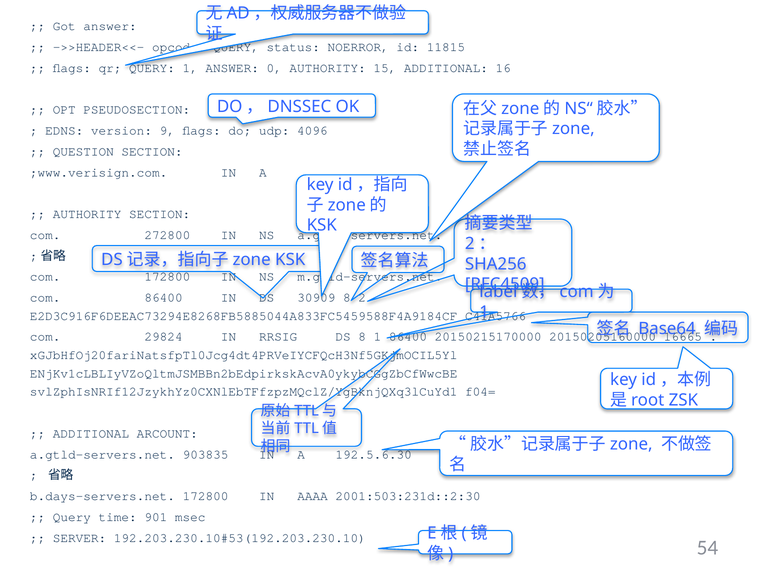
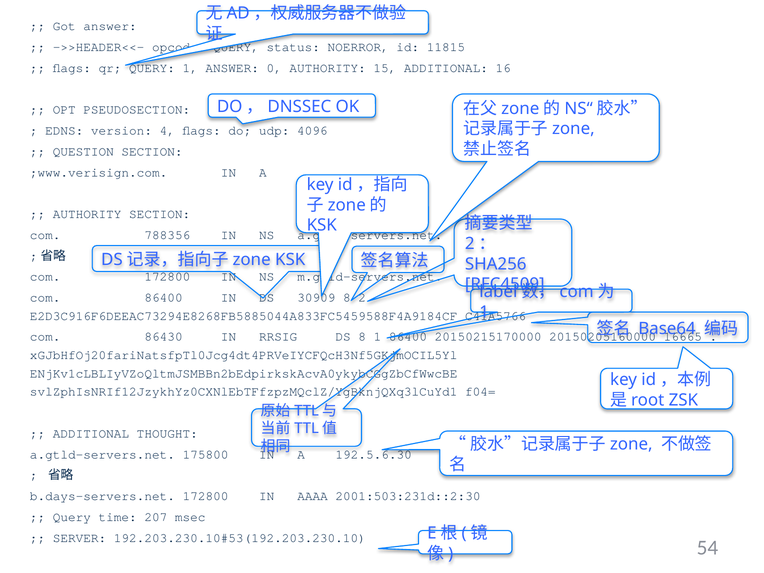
9: 9 -> 4 (167, 131)
272800: 272800 -> 788356 (167, 235)
29824: 29824 -> 86430 (164, 337)
ARCOUNT: ARCOUNT -> THOUGHT (167, 433)
903835: 903835 -> 175800 (206, 454)
901: 901 -> 207 (156, 517)
